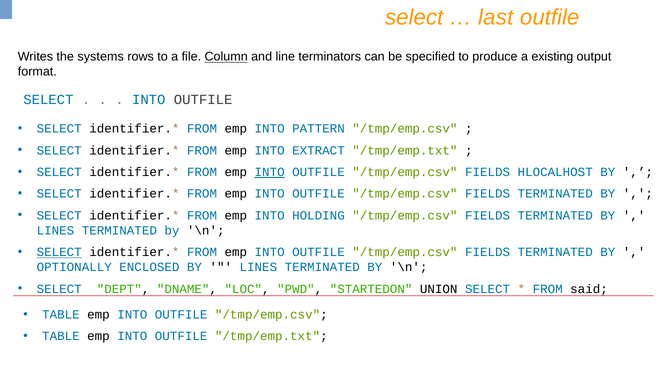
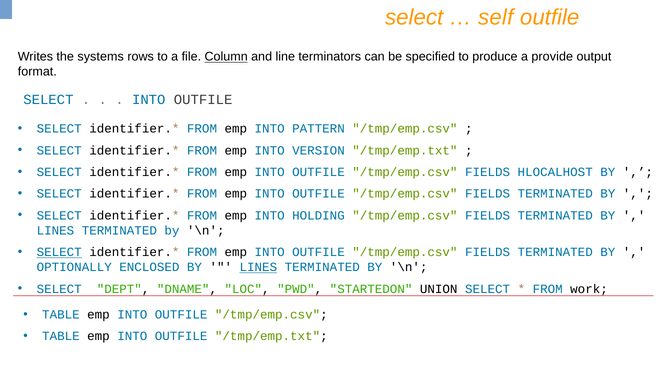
last: last -> self (496, 17)
existing: existing -> provide (552, 57)
EXTRACT: EXTRACT -> VERSION (318, 150)
INTO underline: present -> none (270, 172)
LINES underline: none -> present (258, 267)
said: said -> work (589, 289)
